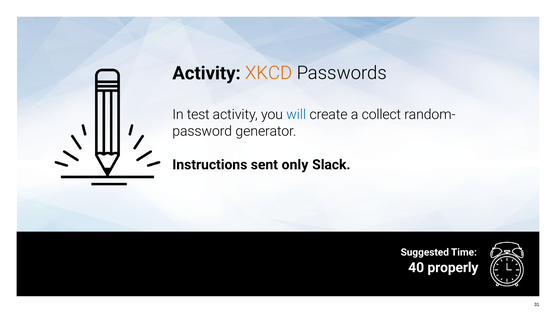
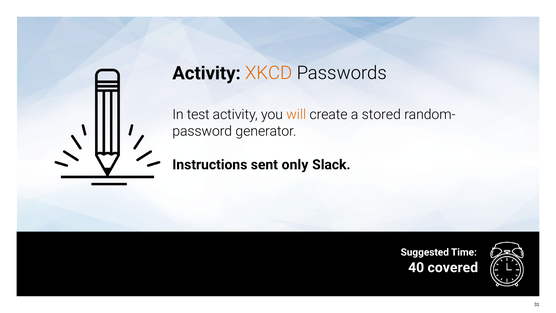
will colour: blue -> orange (296, 115)
collect: collect -> stored (381, 115)
properly: properly -> covered (453, 267)
